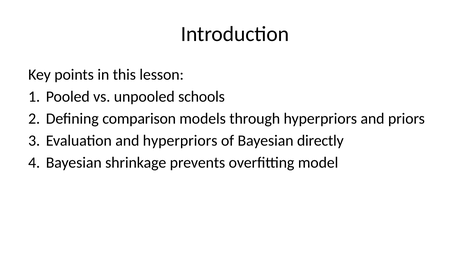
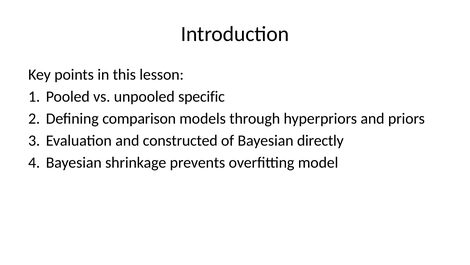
schools: schools -> specific (202, 96)
and hyperpriors: hyperpriors -> constructed (180, 140)
